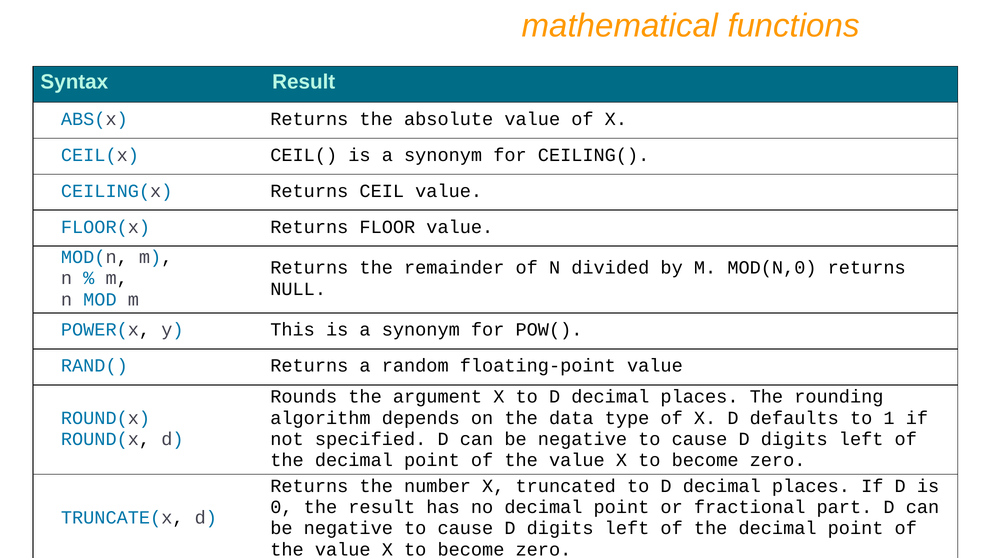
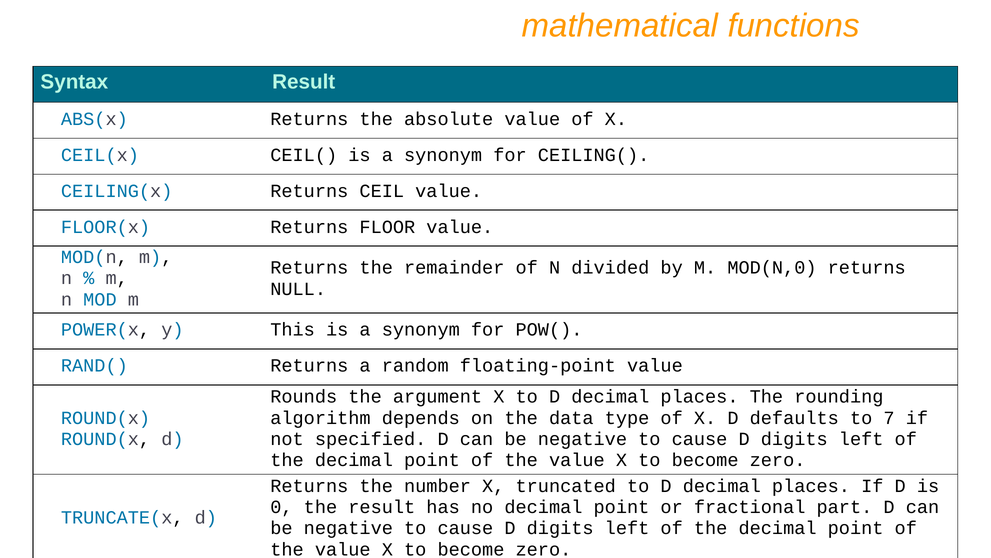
1: 1 -> 7 (889, 417)
